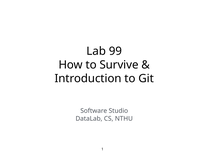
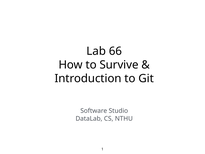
99: 99 -> 66 (115, 51)
